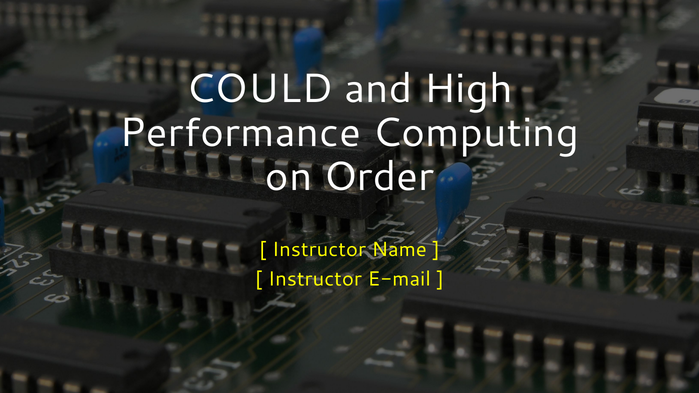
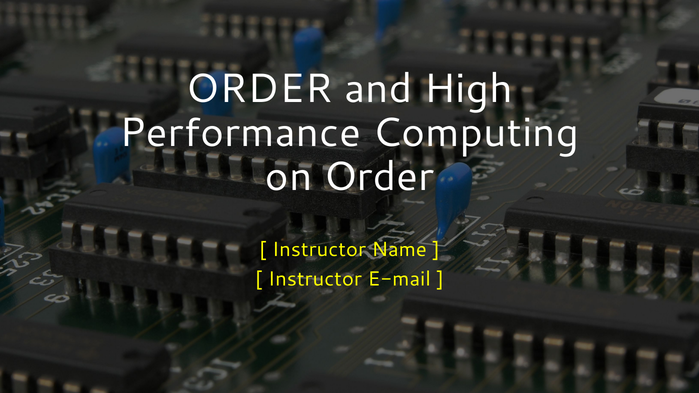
COULD: COULD -> ORDER (259, 89)
